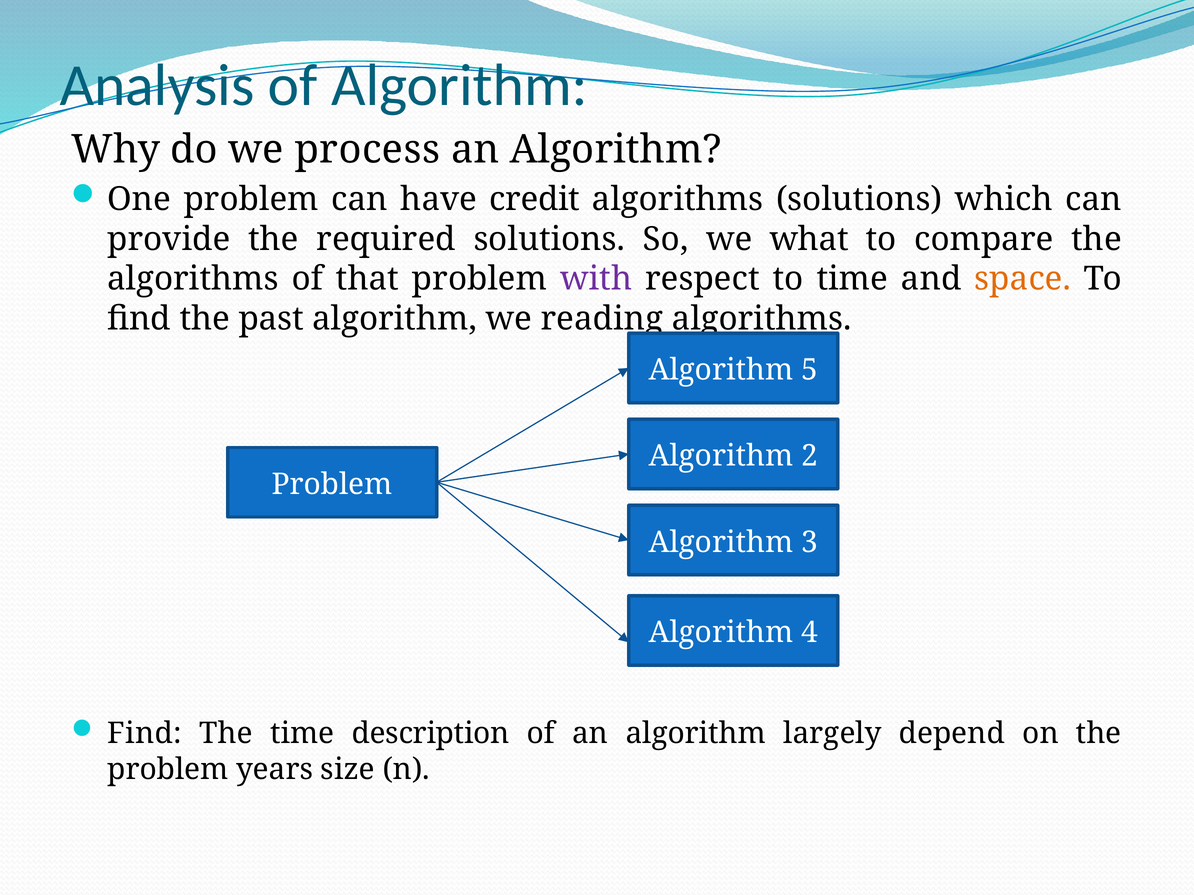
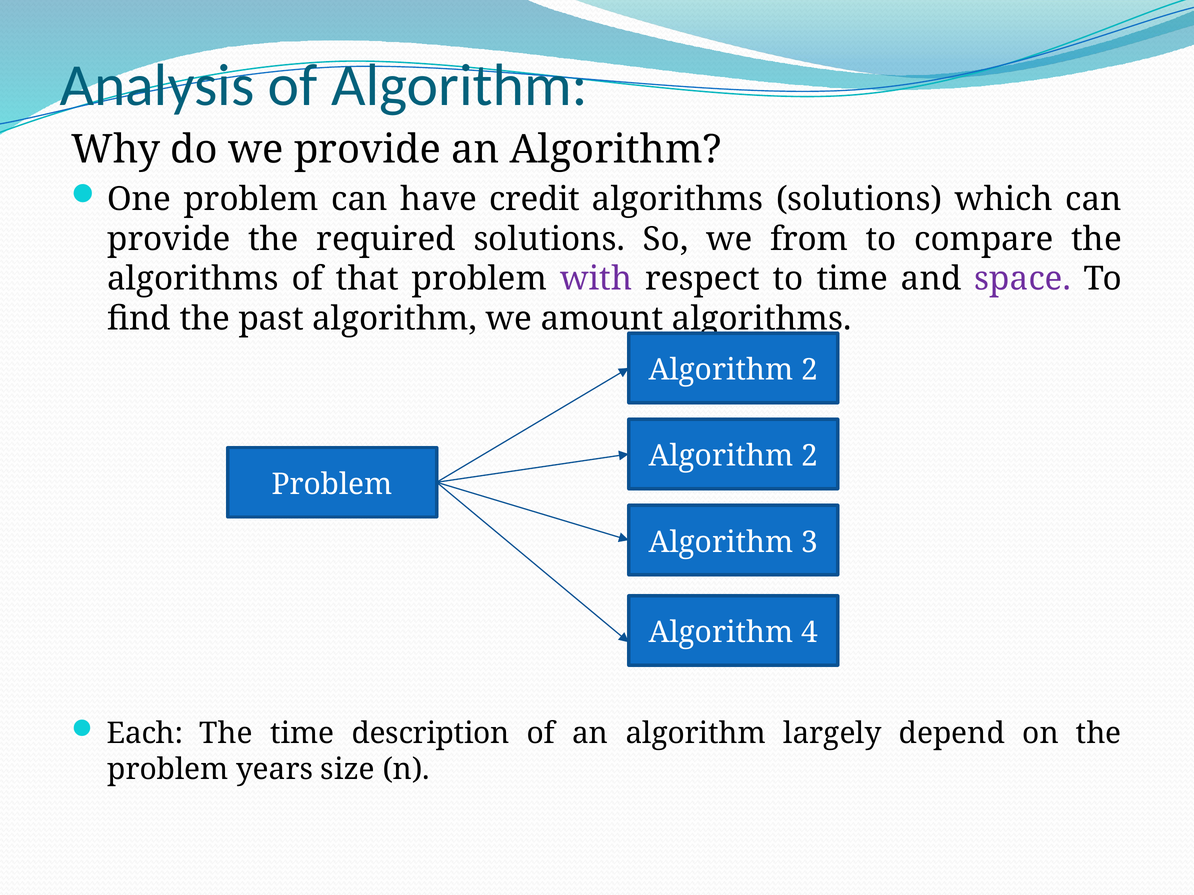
we process: process -> provide (368, 150)
what: what -> from (809, 239)
space colour: orange -> purple (1023, 279)
reading: reading -> amount (602, 319)
5: 5 -> 2 (809, 370)
Find: Find -> Each (145, 734)
